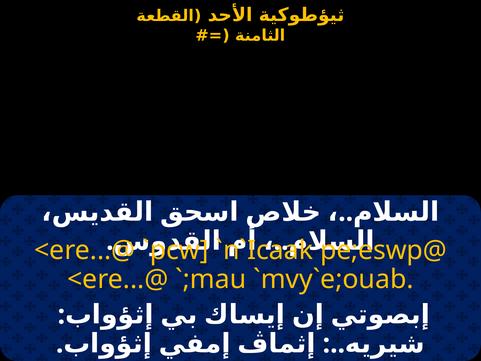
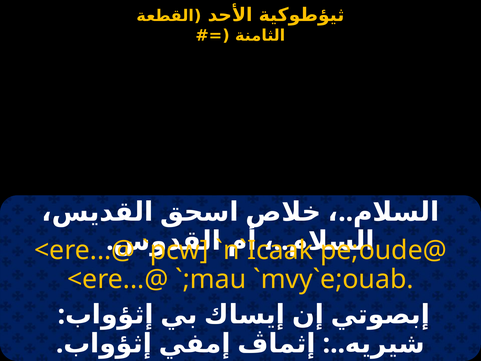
pe;eswp@: pe;eswp@ -> pe;oude@ (383, 250)
